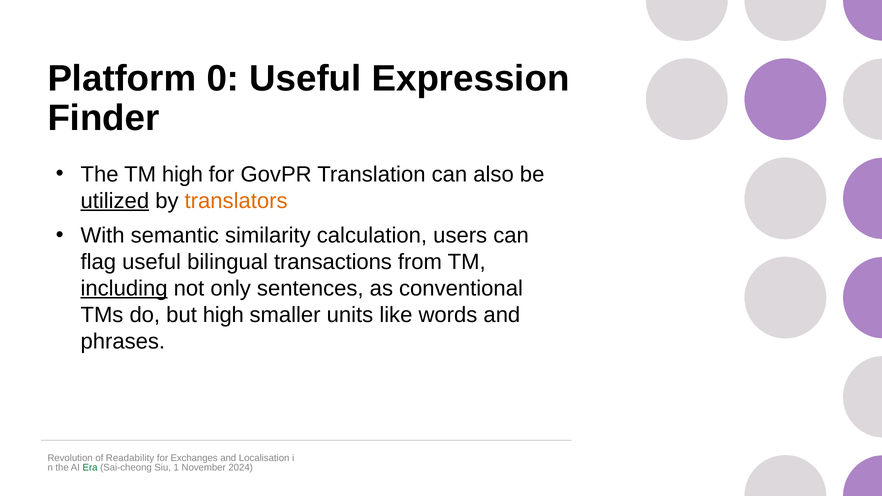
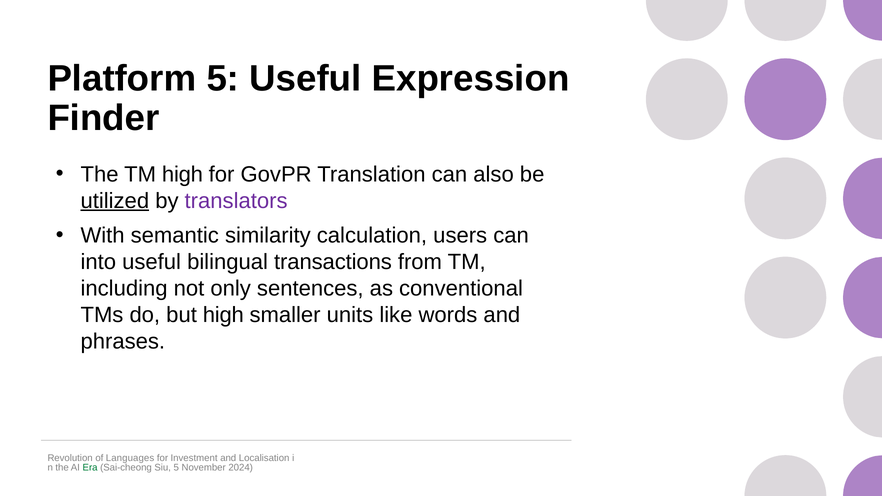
Platform 0: 0 -> 5 (223, 79)
translators colour: orange -> purple (236, 201)
flag: flag -> into (98, 262)
including underline: present -> none (124, 288)
Readability: Readability -> Languages (130, 458)
Exchanges: Exchanges -> Investment (194, 458)
Siu 1: 1 -> 5 (176, 468)
